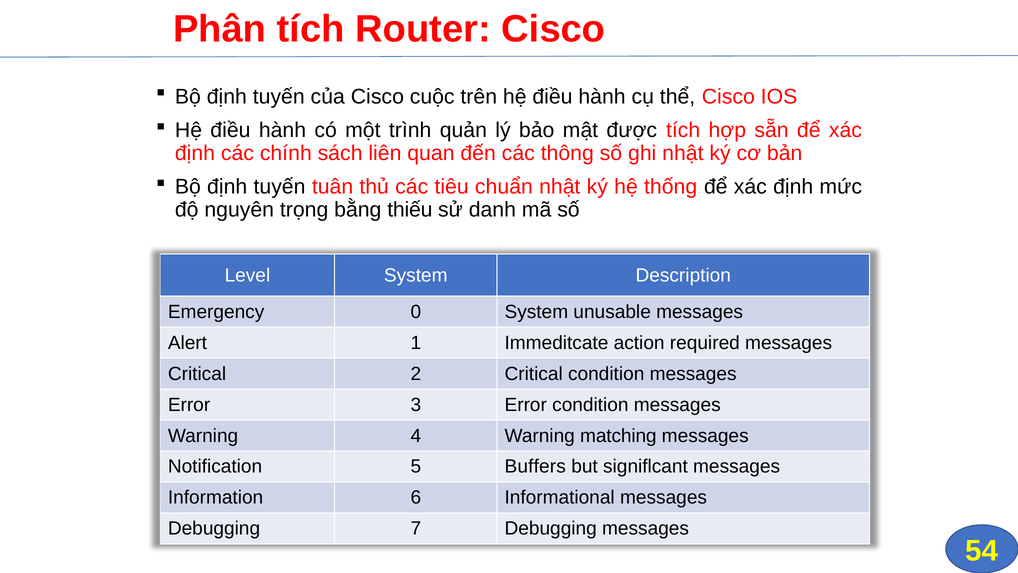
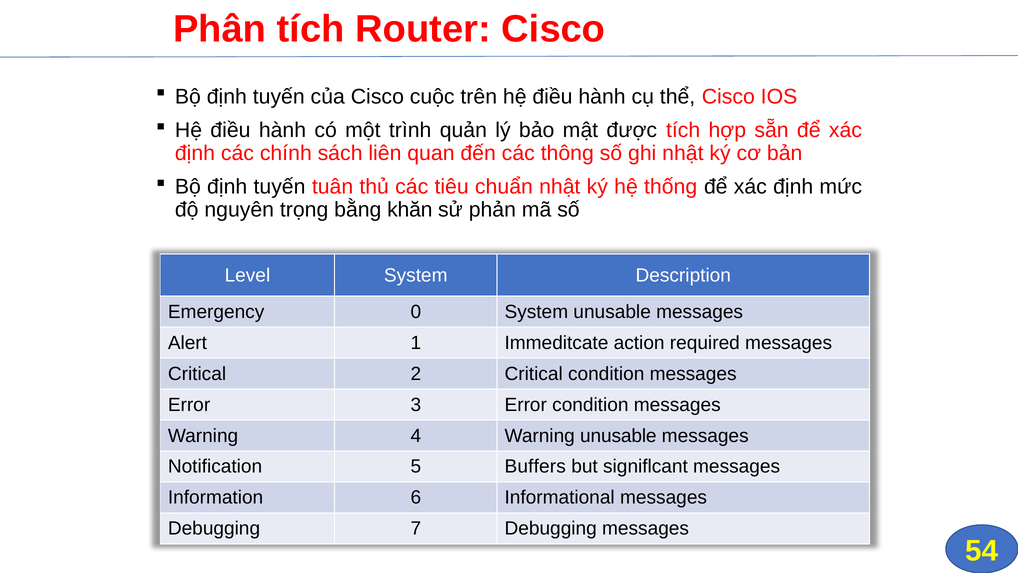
thiếu: thiếu -> khăn (410, 209)
danh: danh -> phản (492, 209)
Warning matching: matching -> unusable (618, 435)
